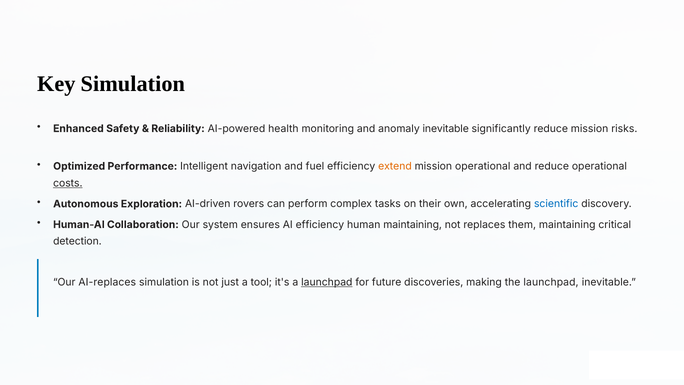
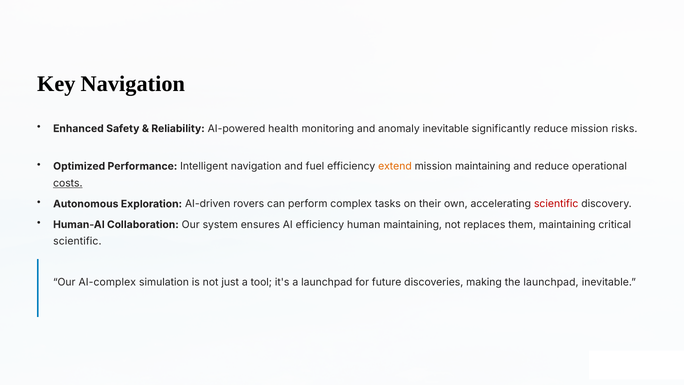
Key Simulation: Simulation -> Navigation (133, 84)
mission operational: operational -> maintaining (483, 166)
scientific colour: blue -> red (556, 204)
detection: detection -> scientific (77, 241)
AI-replaces: AI-replaces -> AI-complex (107, 282)
launchpad underline: present -> none (327, 282)
